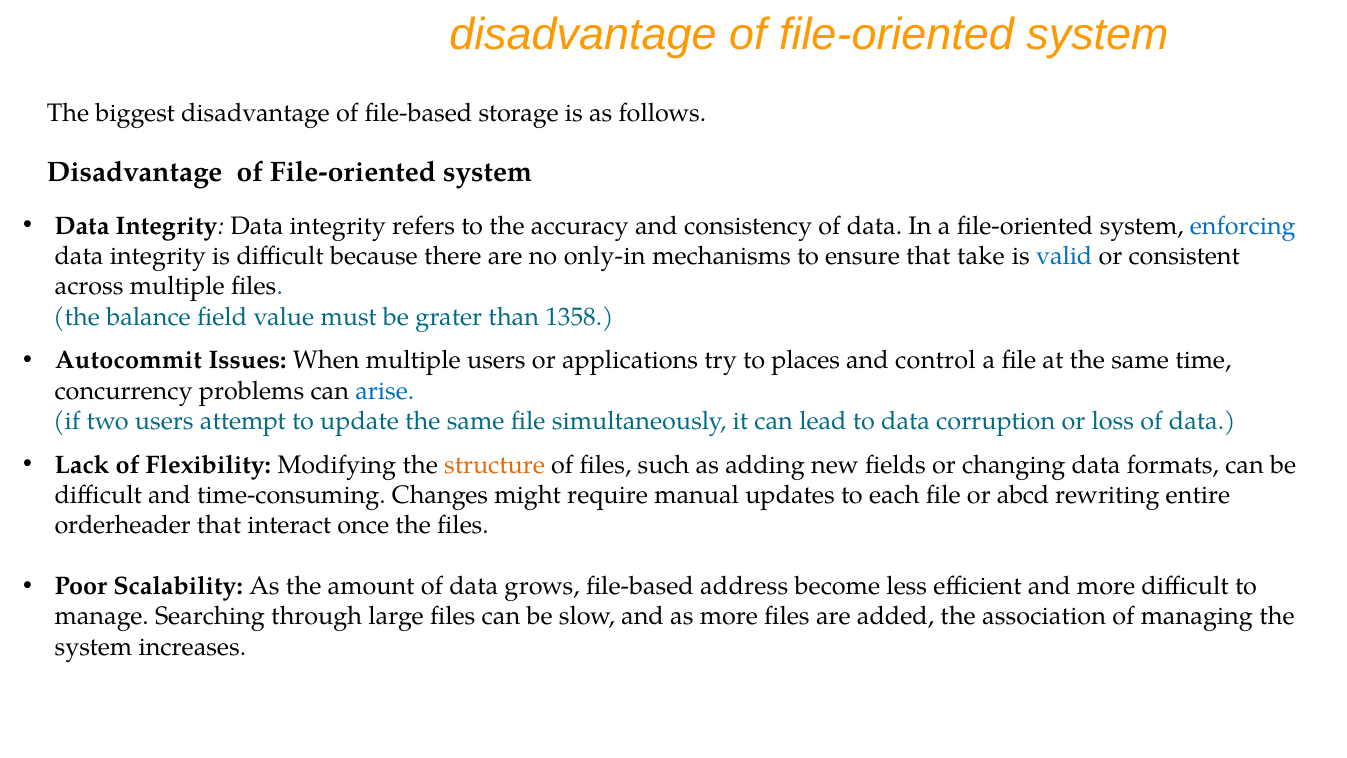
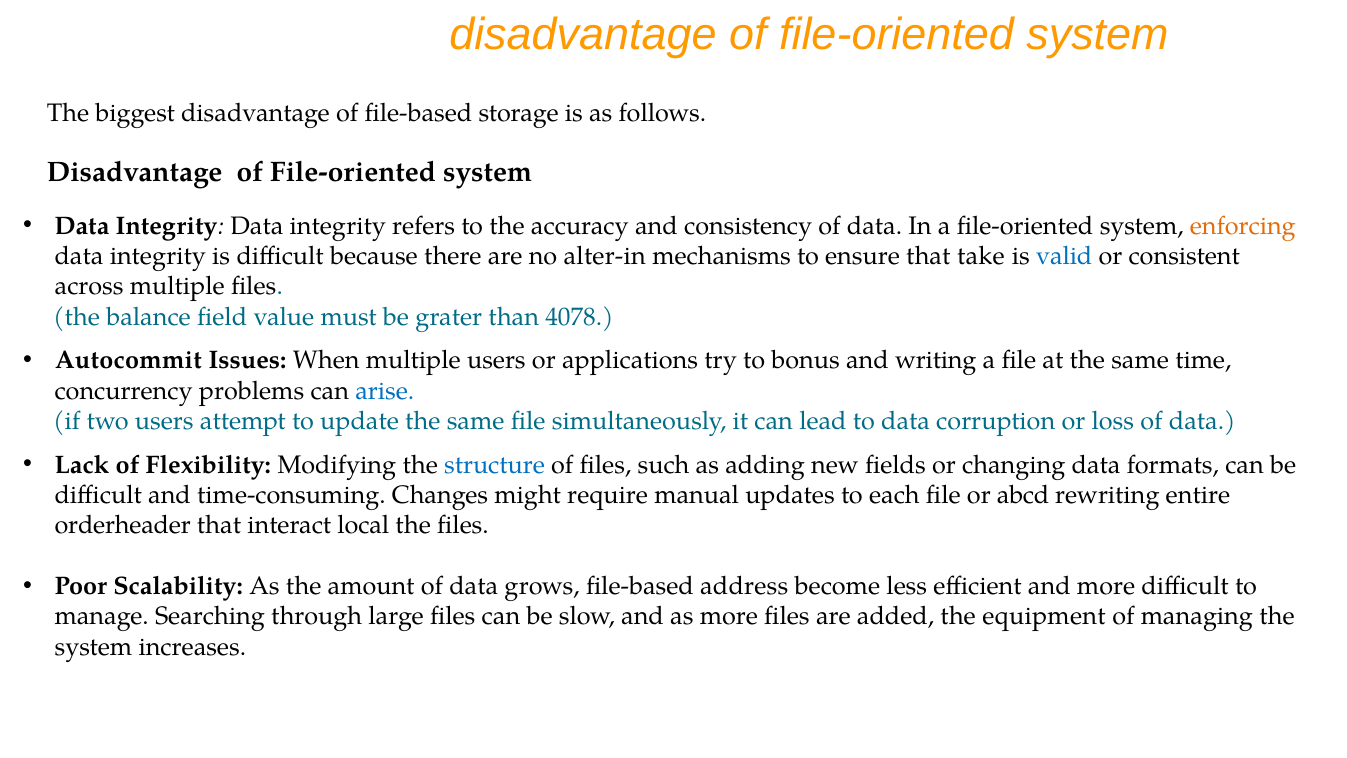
enforcing colour: blue -> orange (1243, 226)
only-in: only-in -> alter-in (605, 256)
1358: 1358 -> 4078 (579, 317)
places: places -> bonus (806, 360)
control: control -> writing (936, 360)
structure colour: orange -> blue (495, 465)
once: once -> local (363, 525)
association: association -> equipment (1044, 616)
